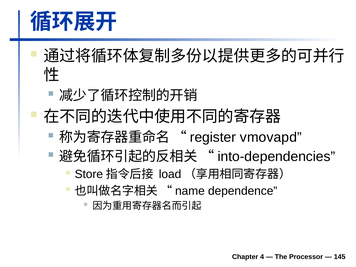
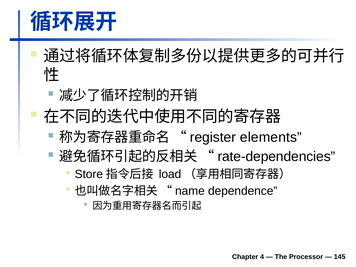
vmovapd: vmovapd -> elements (271, 137)
into-dependencies: into-dependencies -> rate-dependencies (276, 157)
